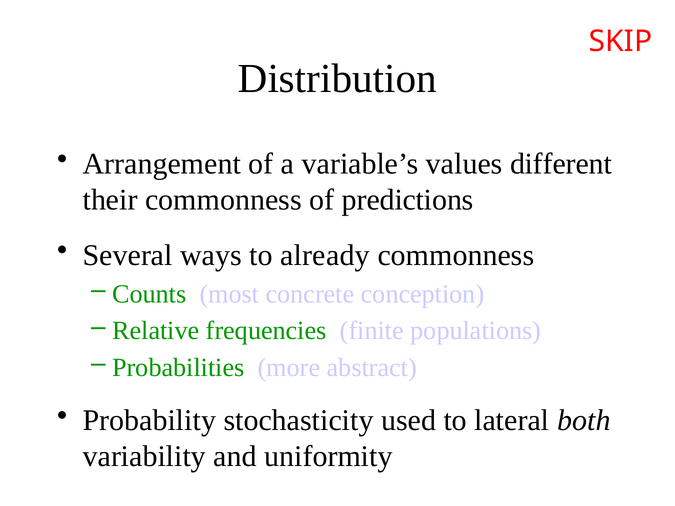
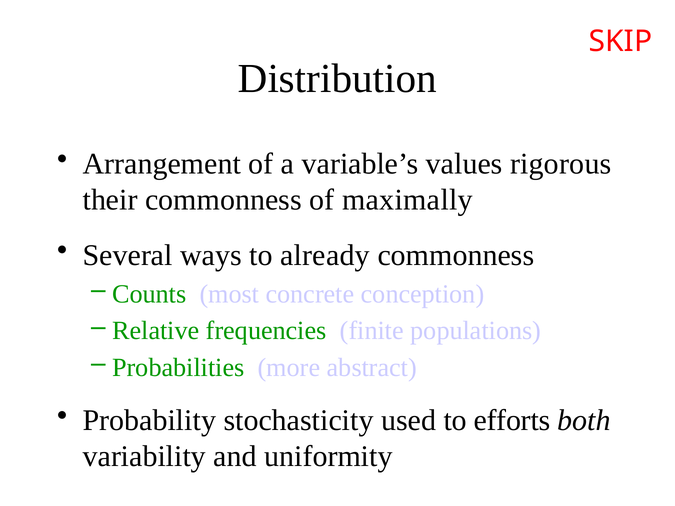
different: different -> rigorous (561, 164)
predictions: predictions -> maximally (407, 200)
lateral: lateral -> efforts (512, 421)
